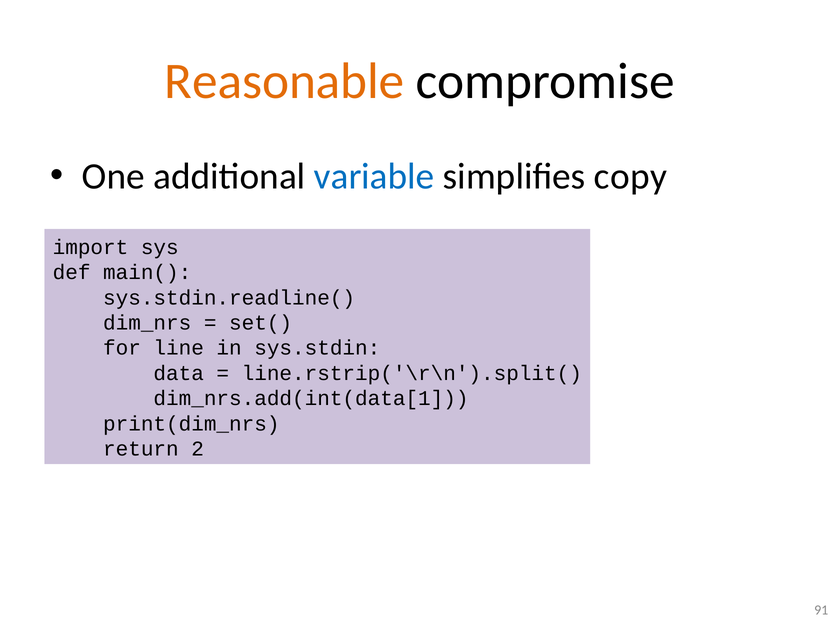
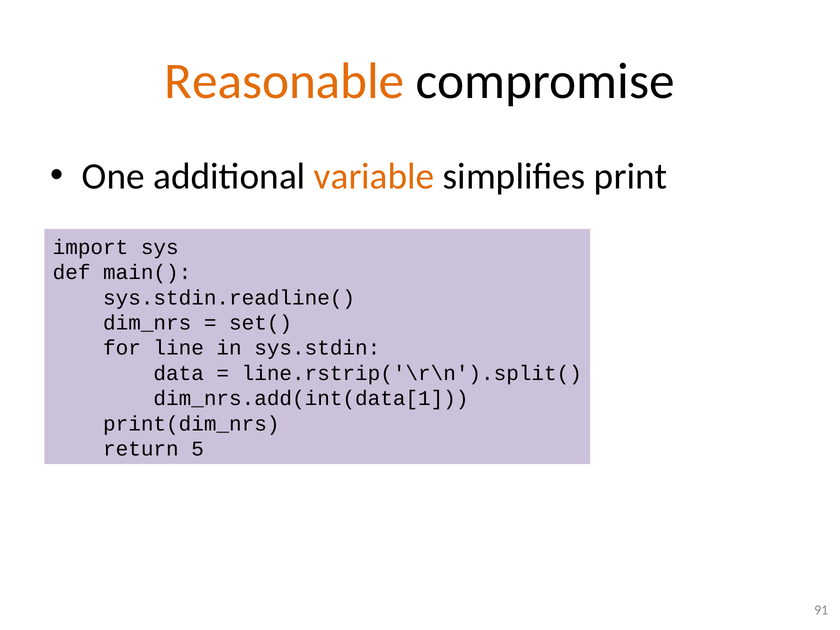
variable colour: blue -> orange (374, 176)
copy: copy -> print (631, 176)
2: 2 -> 5 (198, 449)
